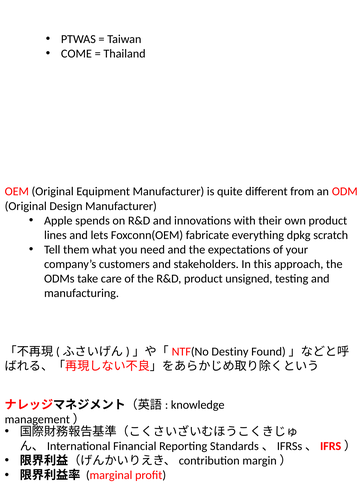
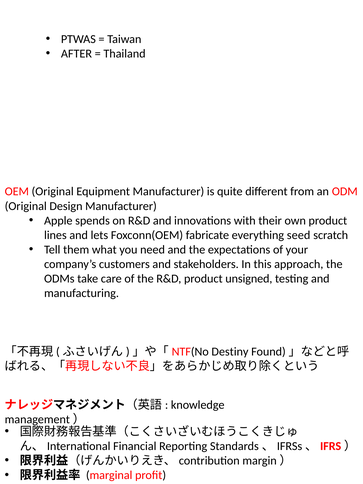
COME: COME -> AFTER (76, 54)
dpkg: dpkg -> seed (299, 235)
